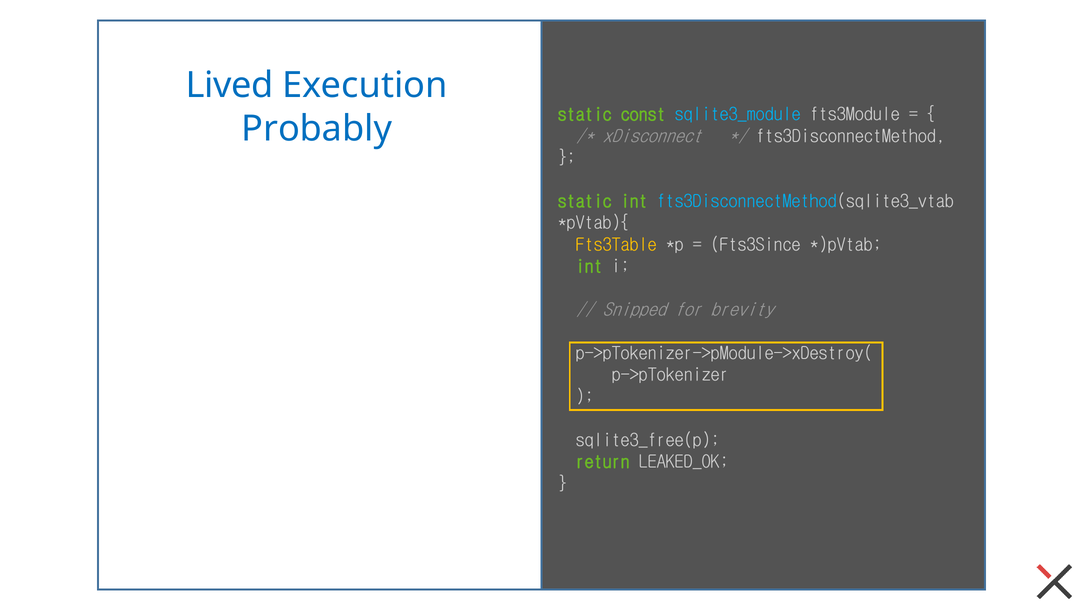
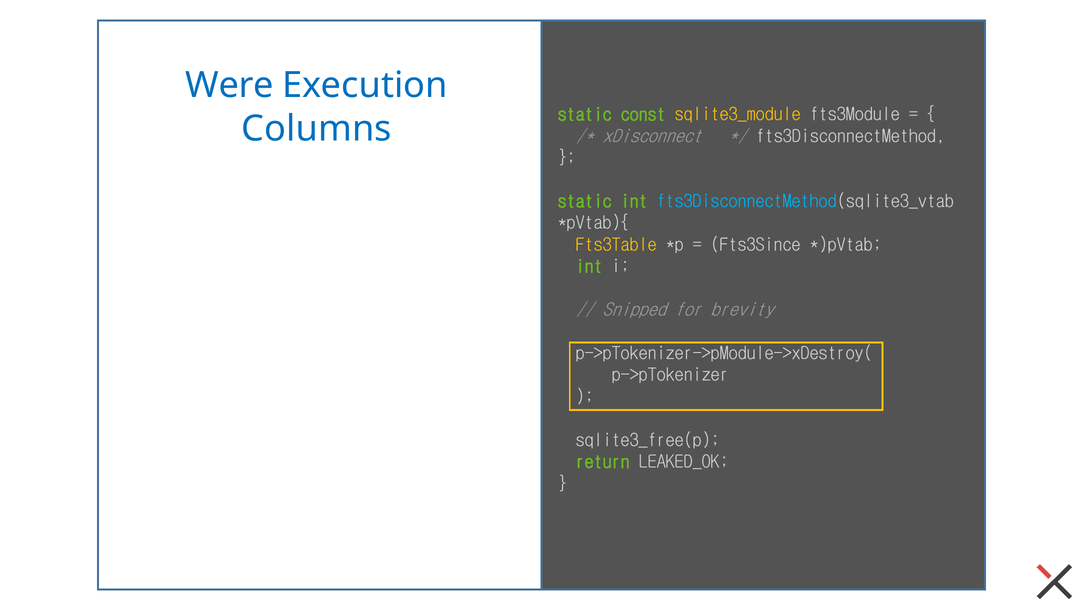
Lived: Lived -> Were (229, 85)
sqlite3_module colour: light blue -> yellow (738, 114)
Probably: Probably -> Columns (317, 129)
